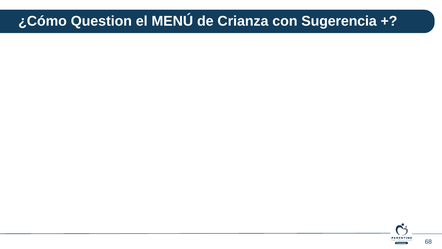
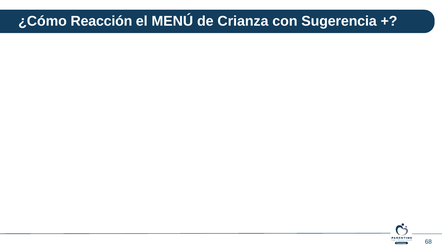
Question: Question -> Reacción (101, 21)
